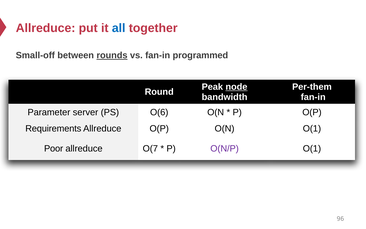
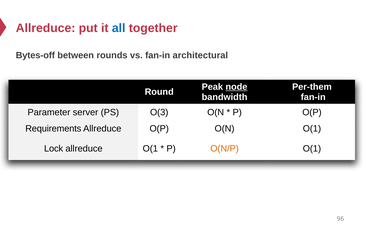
Small-off: Small-off -> Bytes-off (35, 55)
rounds underline: present -> none (112, 55)
programmed: programmed -> architectural (200, 55)
O(6: O(6 -> O(3 (159, 112)
Poor: Poor -> Lock (54, 148)
allreduce O(7: O(7 -> O(1 (150, 148)
O(N/P colour: purple -> orange (225, 148)
